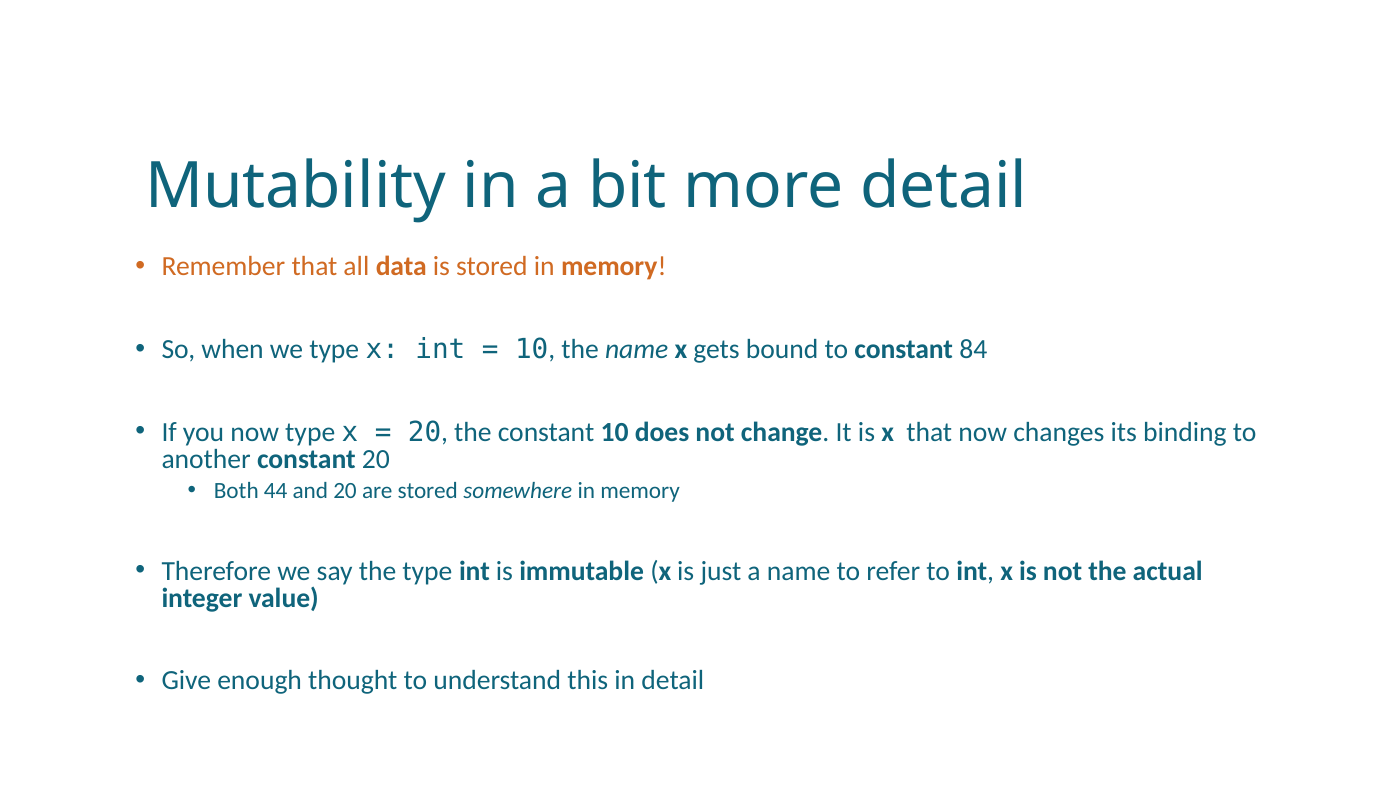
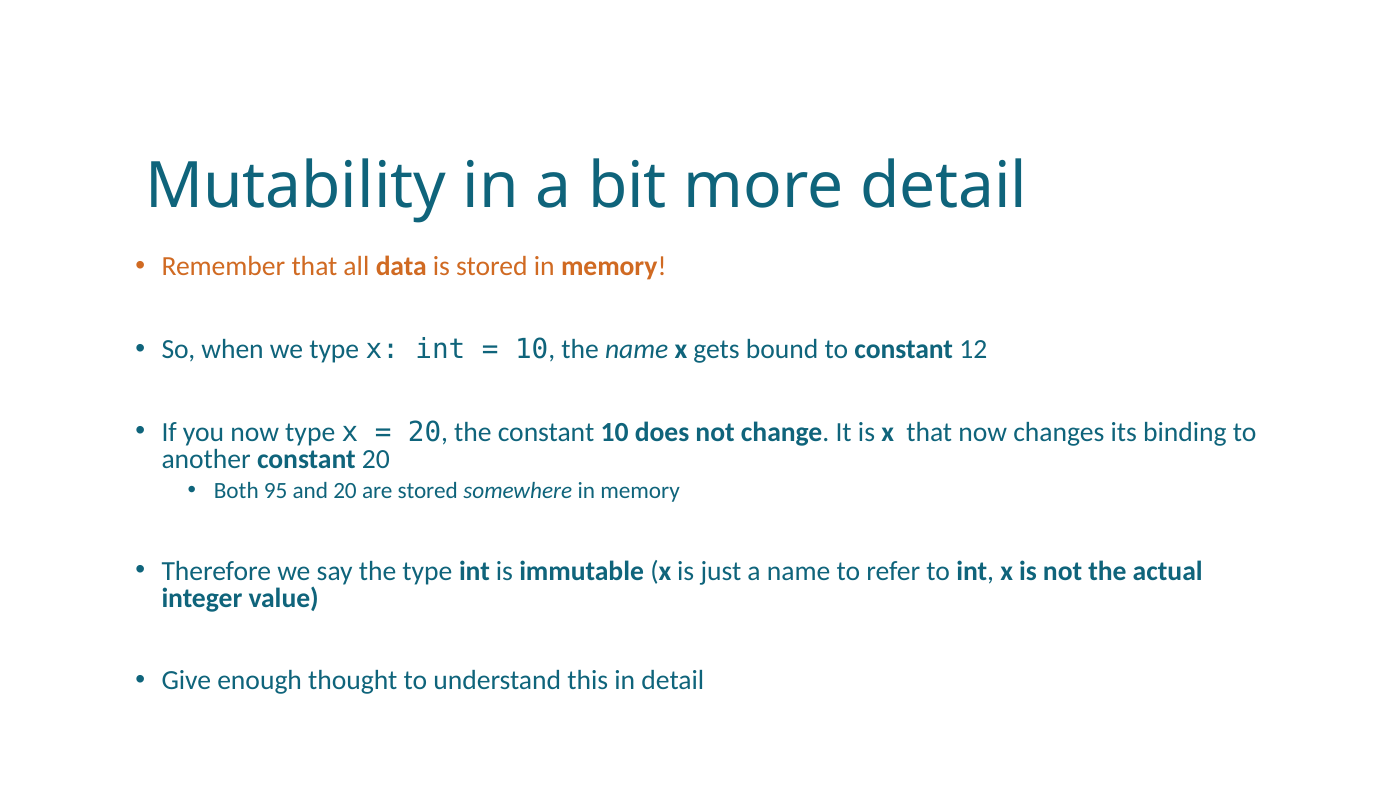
84: 84 -> 12 (973, 349)
44: 44 -> 95 (276, 490)
